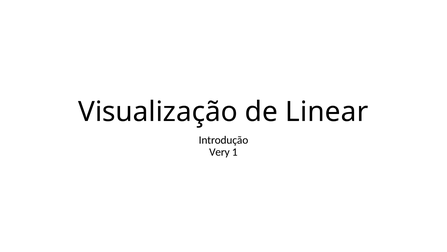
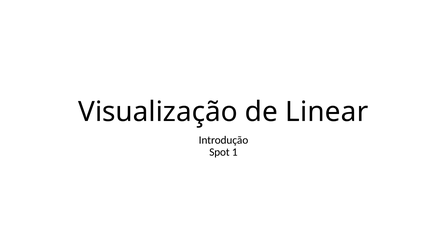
Very: Very -> Spot (219, 152)
